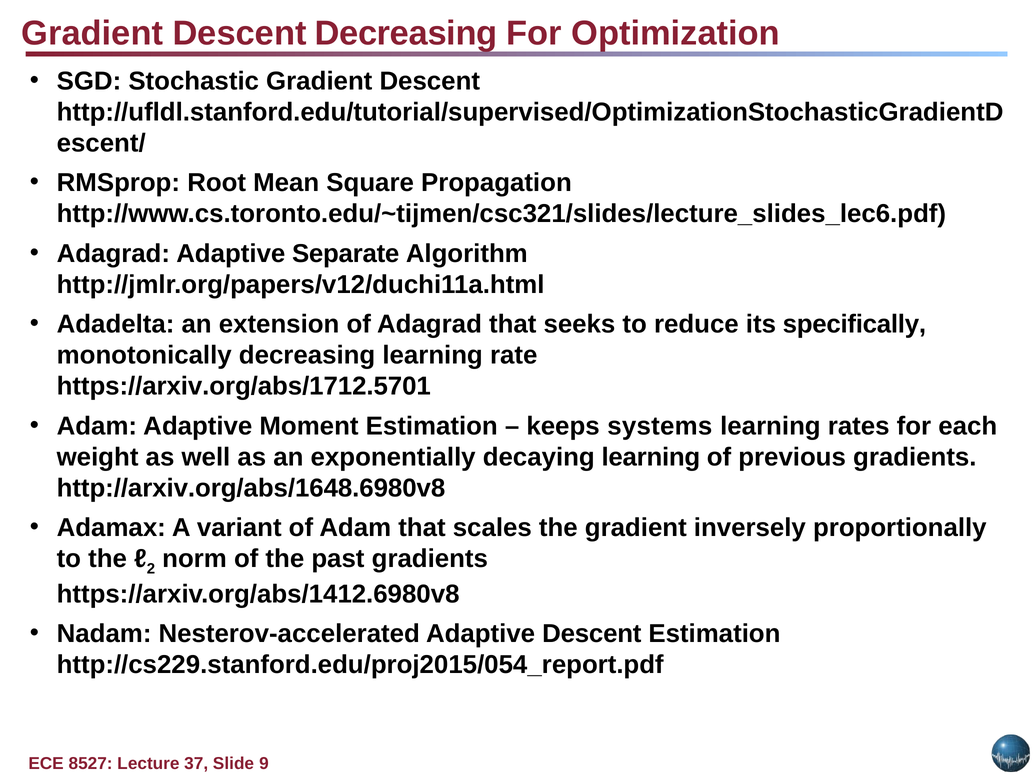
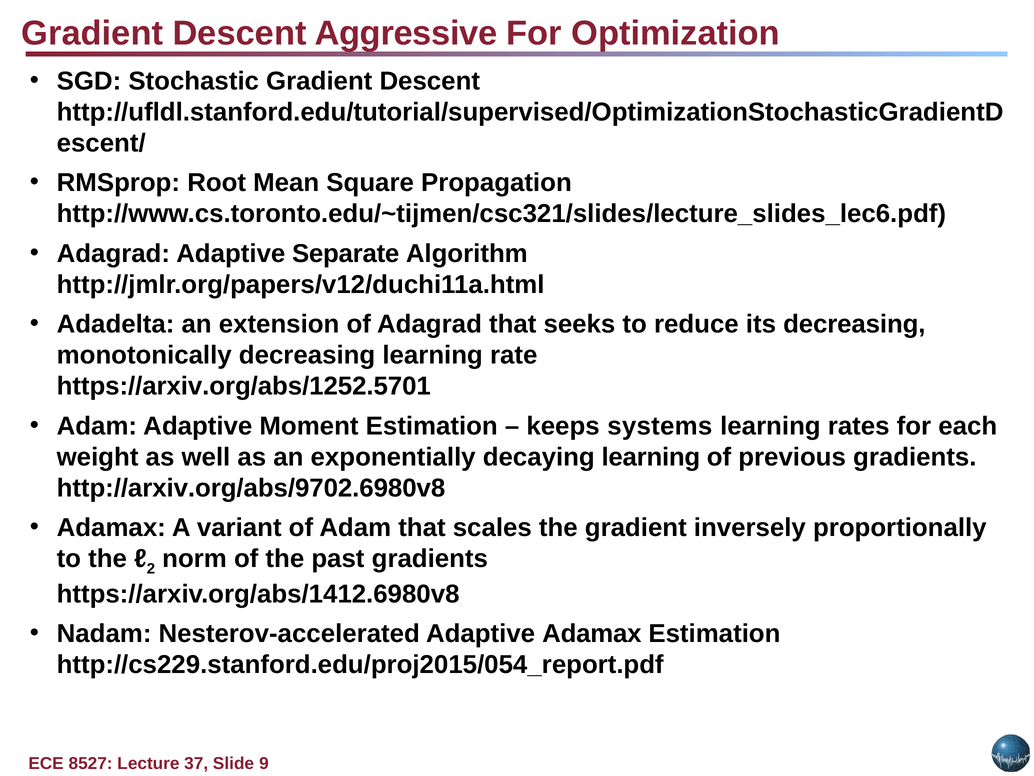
Descent Decreasing: Decreasing -> Aggressive (406, 34)
its specifically: specifically -> decreasing (854, 324)
https://arxiv.org/abs/1712.5701: https://arxiv.org/abs/1712.5701 -> https://arxiv.org/abs/1252.5701 (244, 386)
http://arxiv.org/abs/1648.6980v8: http://arxiv.org/abs/1648.6980v8 -> http://arxiv.org/abs/9702.6980v8 (251, 488)
Adaptive Descent: Descent -> Adamax (592, 633)
